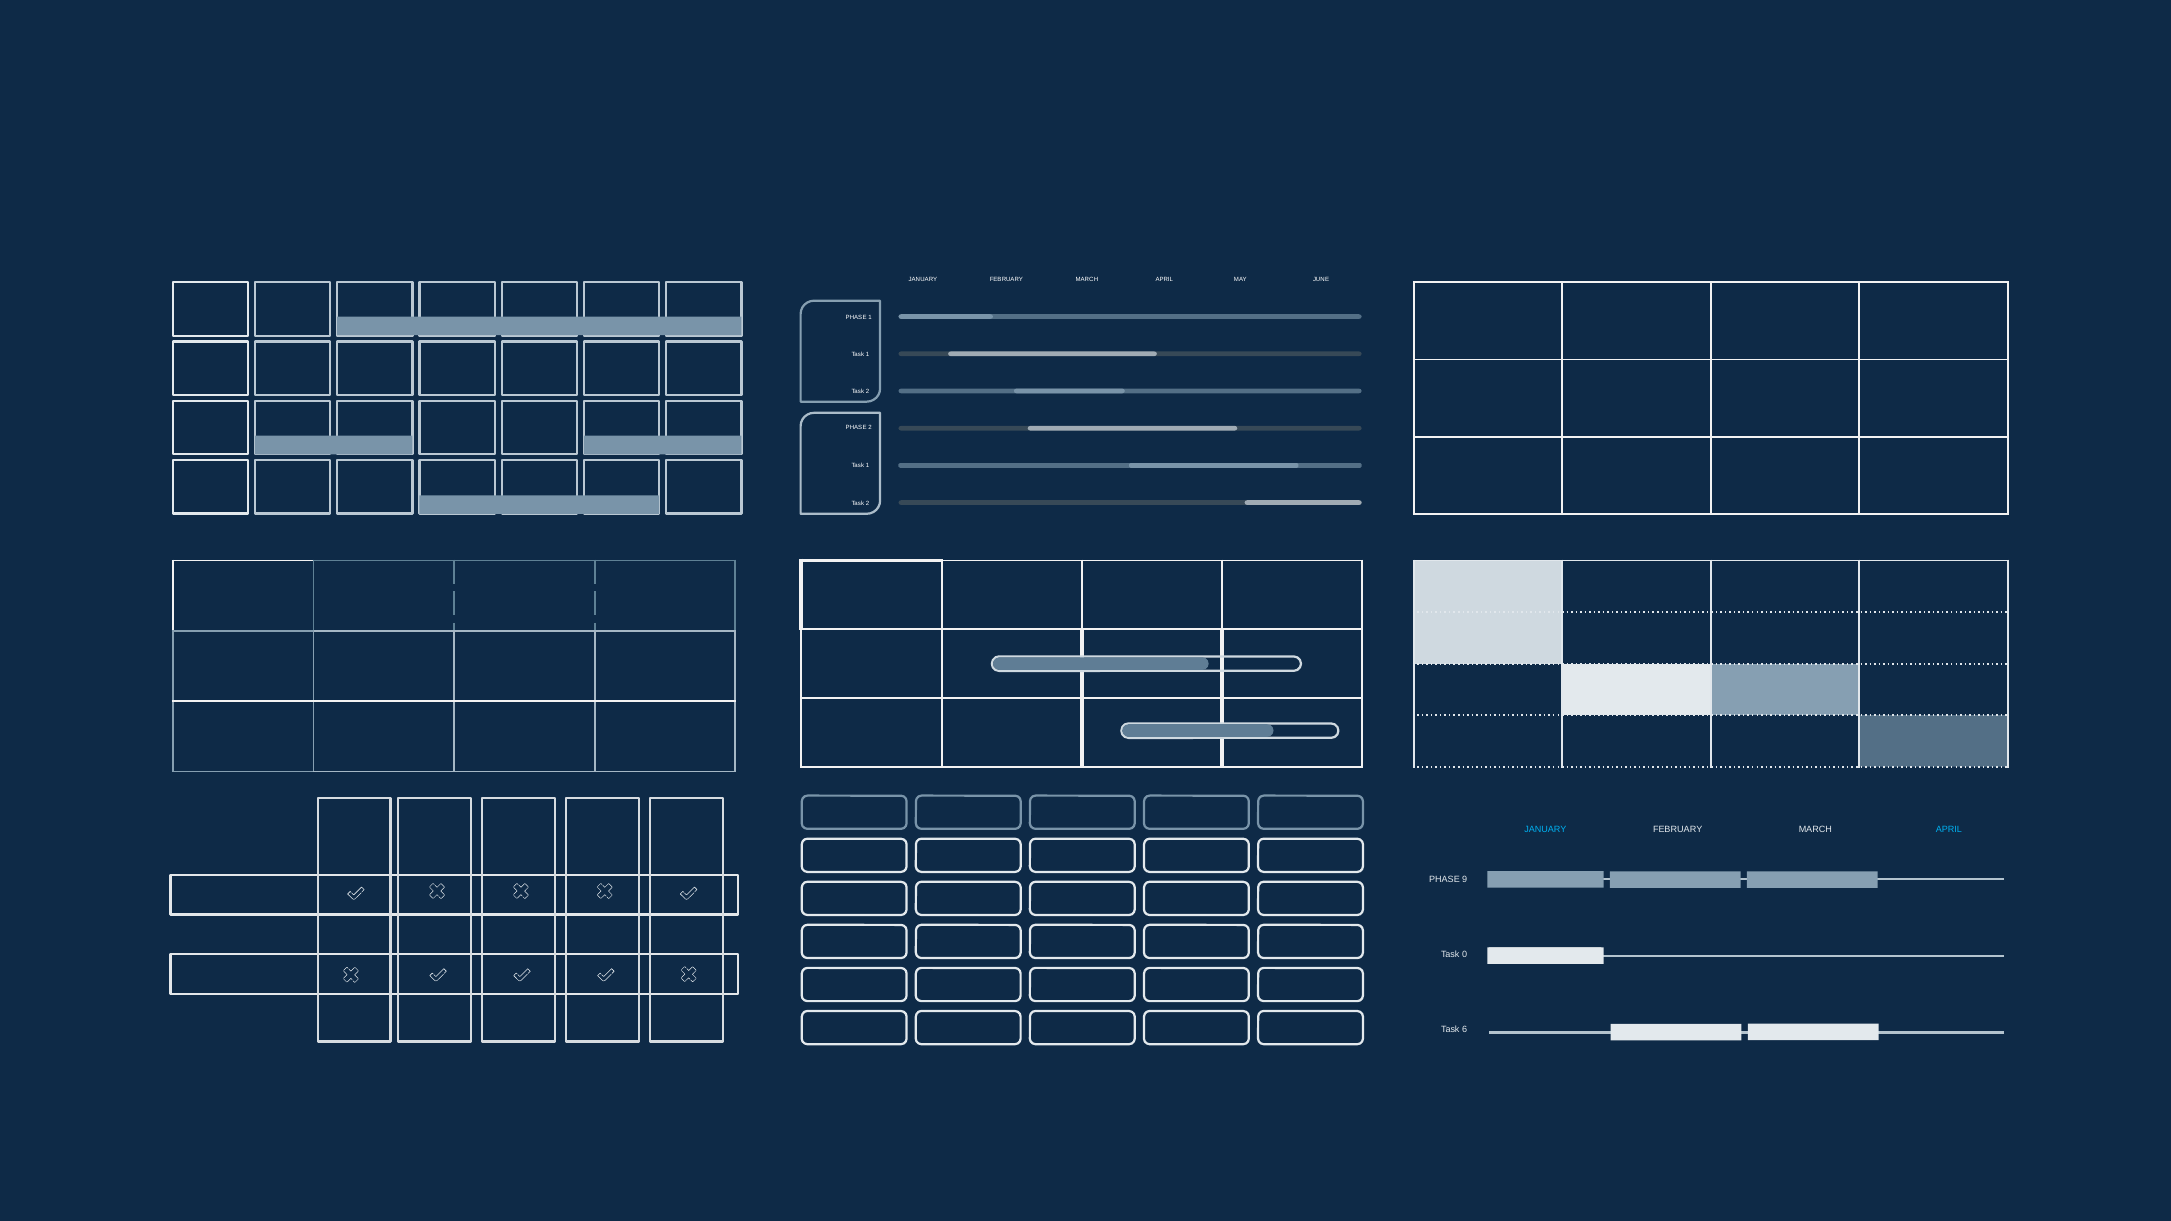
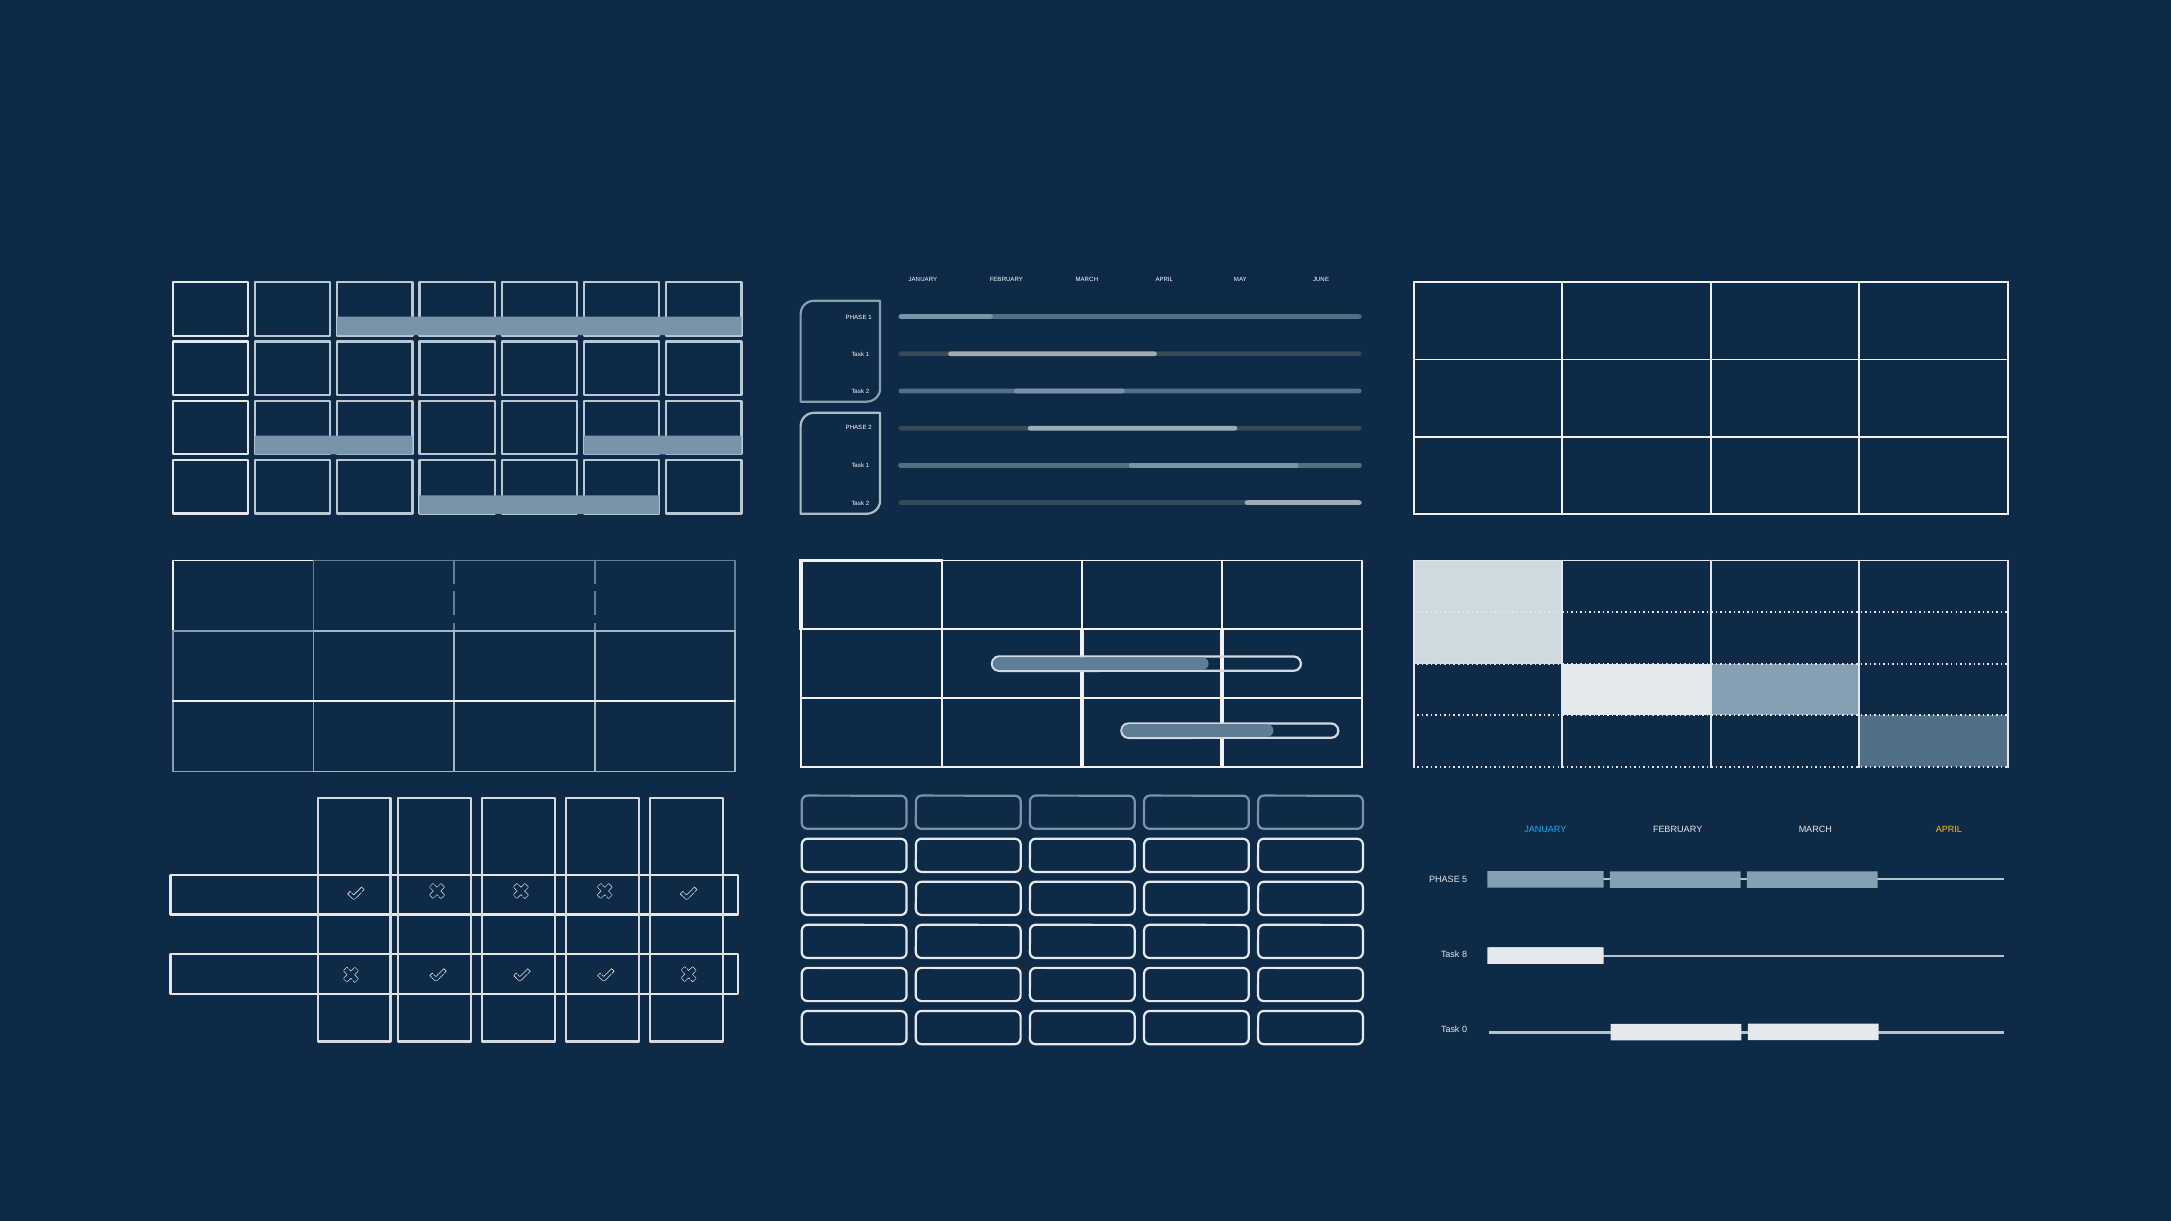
APRIL colour: light blue -> yellow (1949, 830)
9: 9 -> 5 (1465, 880)
0: 0 -> 8 (1465, 955)
6: 6 -> 0 (1465, 1030)
